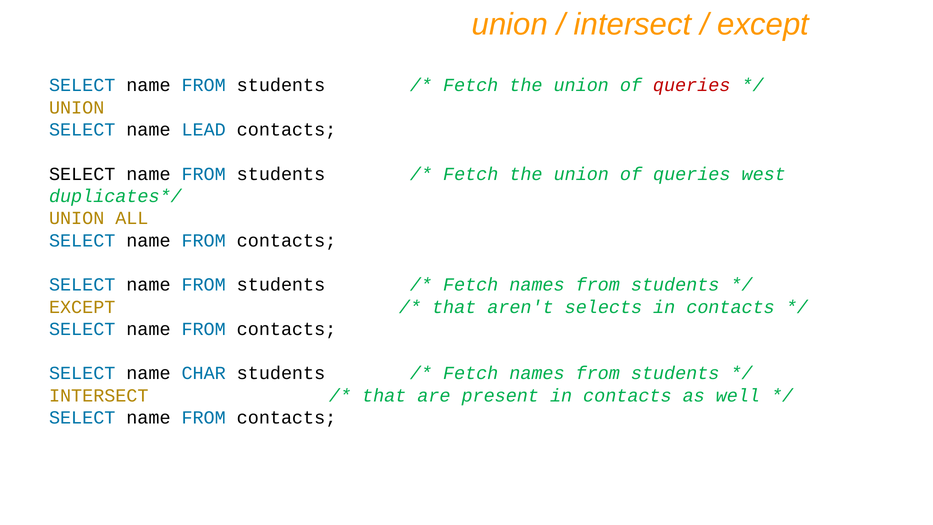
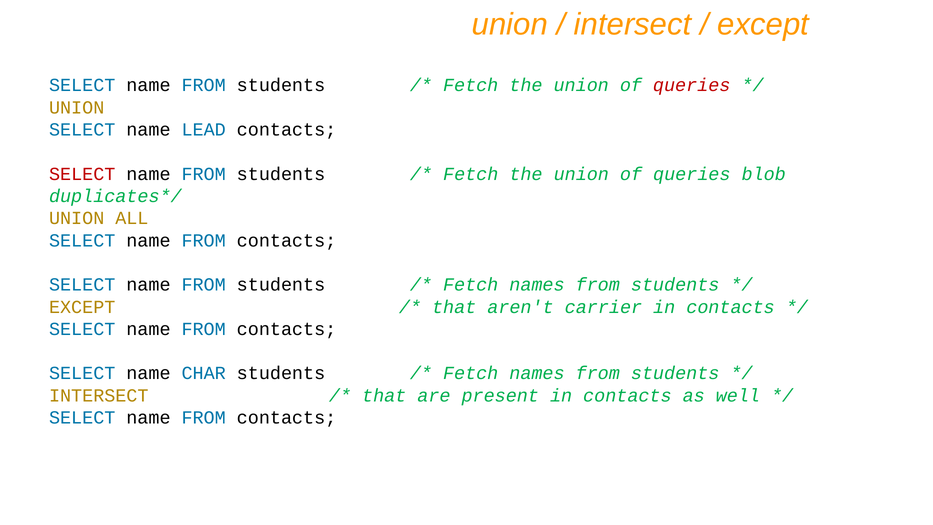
SELECT colour: black -> red (82, 174)
west: west -> blob (764, 174)
selects: selects -> carrier (603, 307)
